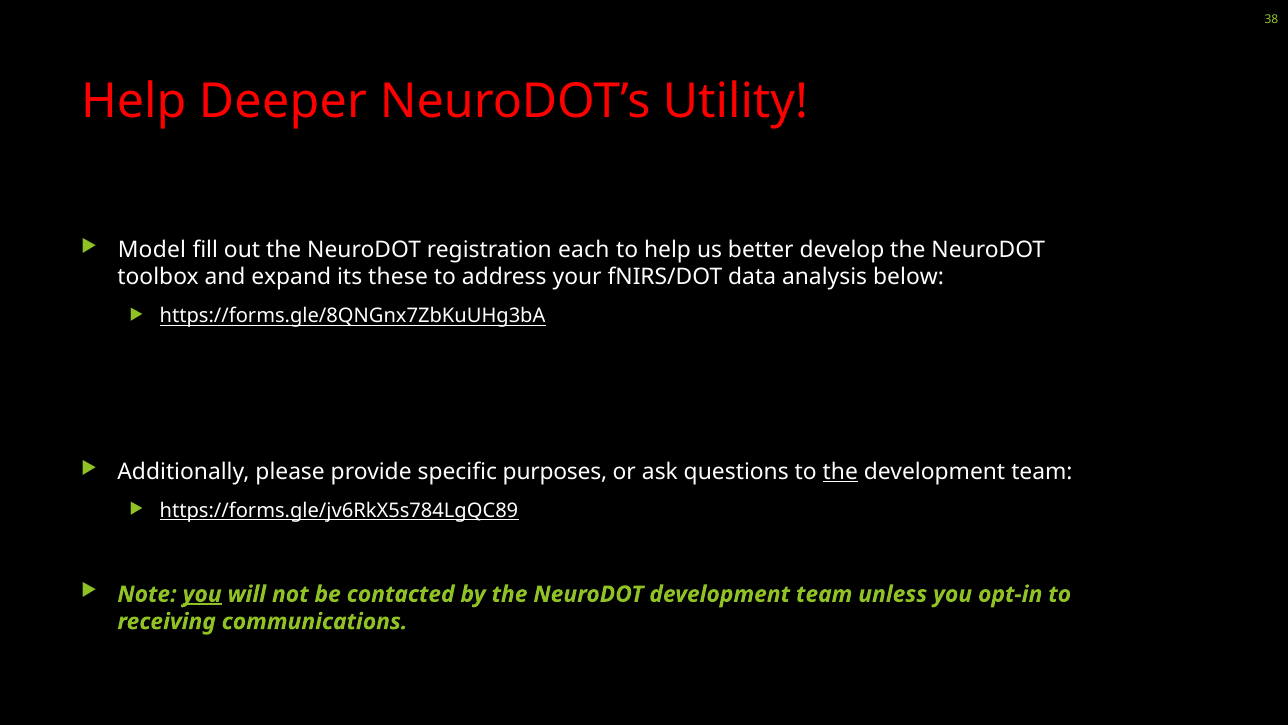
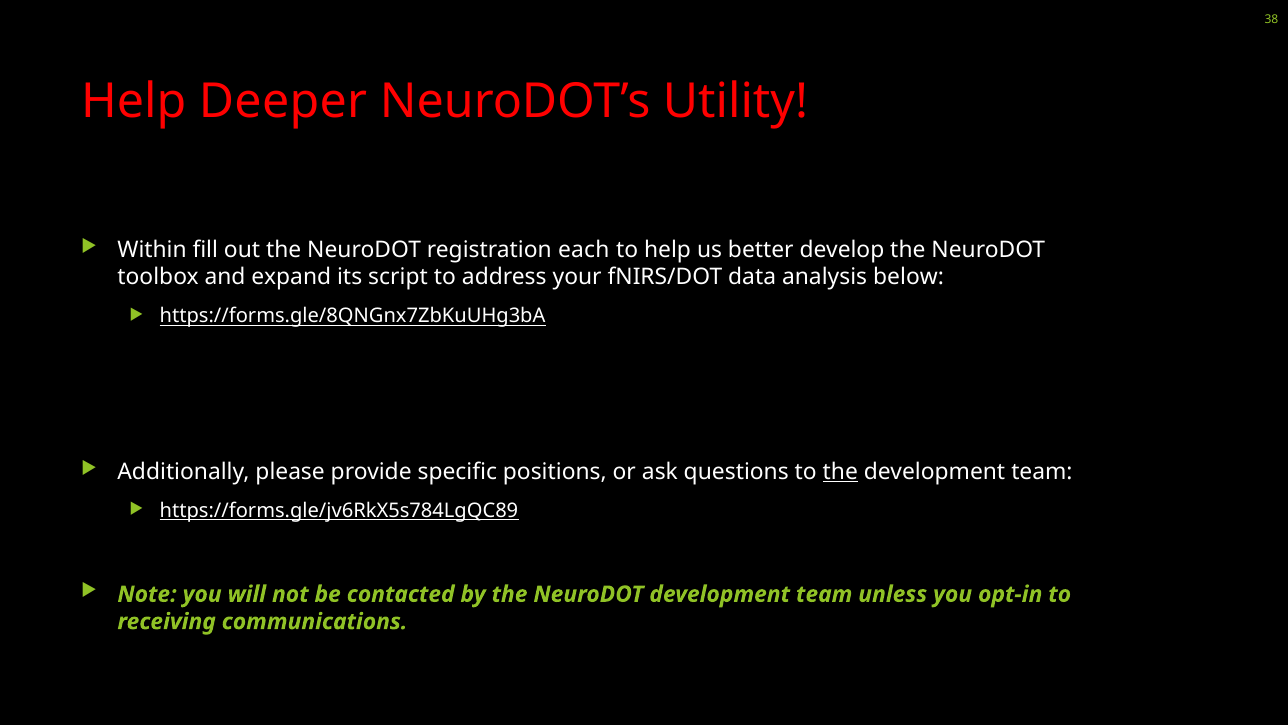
Model: Model -> Within (152, 249)
these: these -> script (398, 277)
purposes: purposes -> positions (555, 471)
you underline: present -> none (202, 594)
